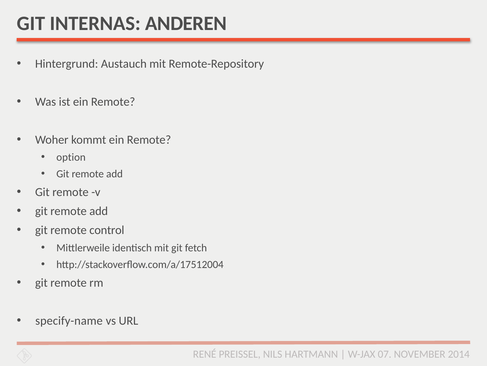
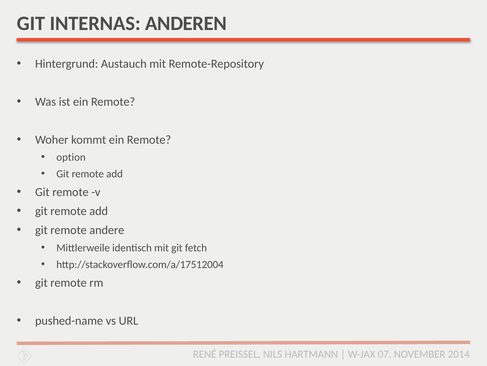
control: control -> andere (107, 230)
specify-name: specify-name -> pushed-name (69, 320)
